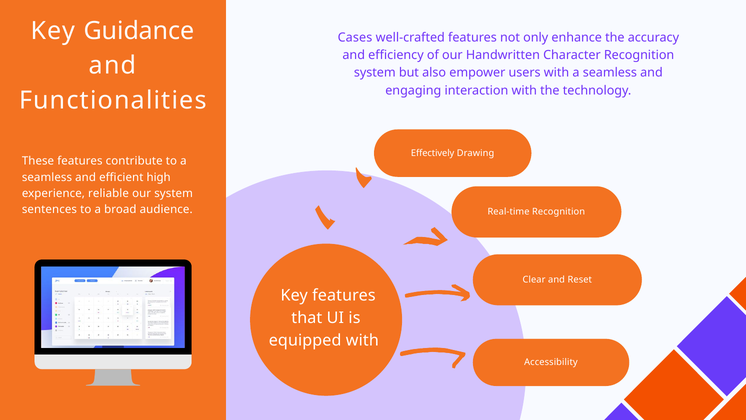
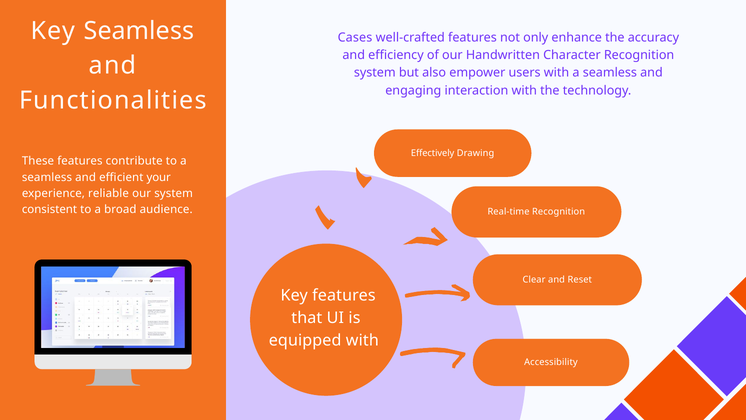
Key Guidance: Guidance -> Seamless (139, 31)
high: high -> your (159, 177)
sentences: sentences -> consistent (49, 209)
